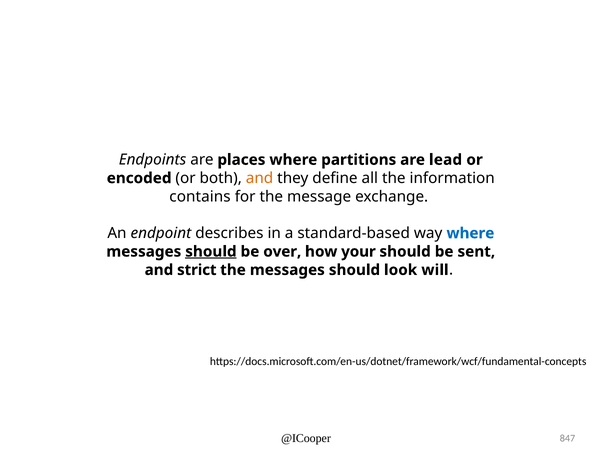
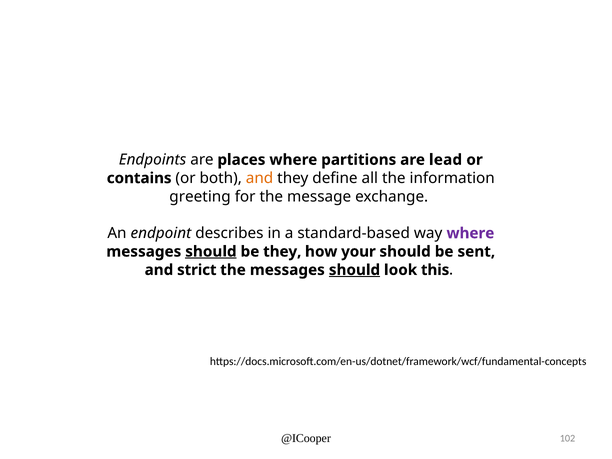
encoded: encoded -> contains (139, 178)
contains: contains -> greeting (200, 197)
where colour: blue -> purple (470, 233)
be over: over -> they (282, 252)
should underline: none -> present (354, 270)
will: will -> this (435, 270)
847: 847 -> 102 (568, 438)
